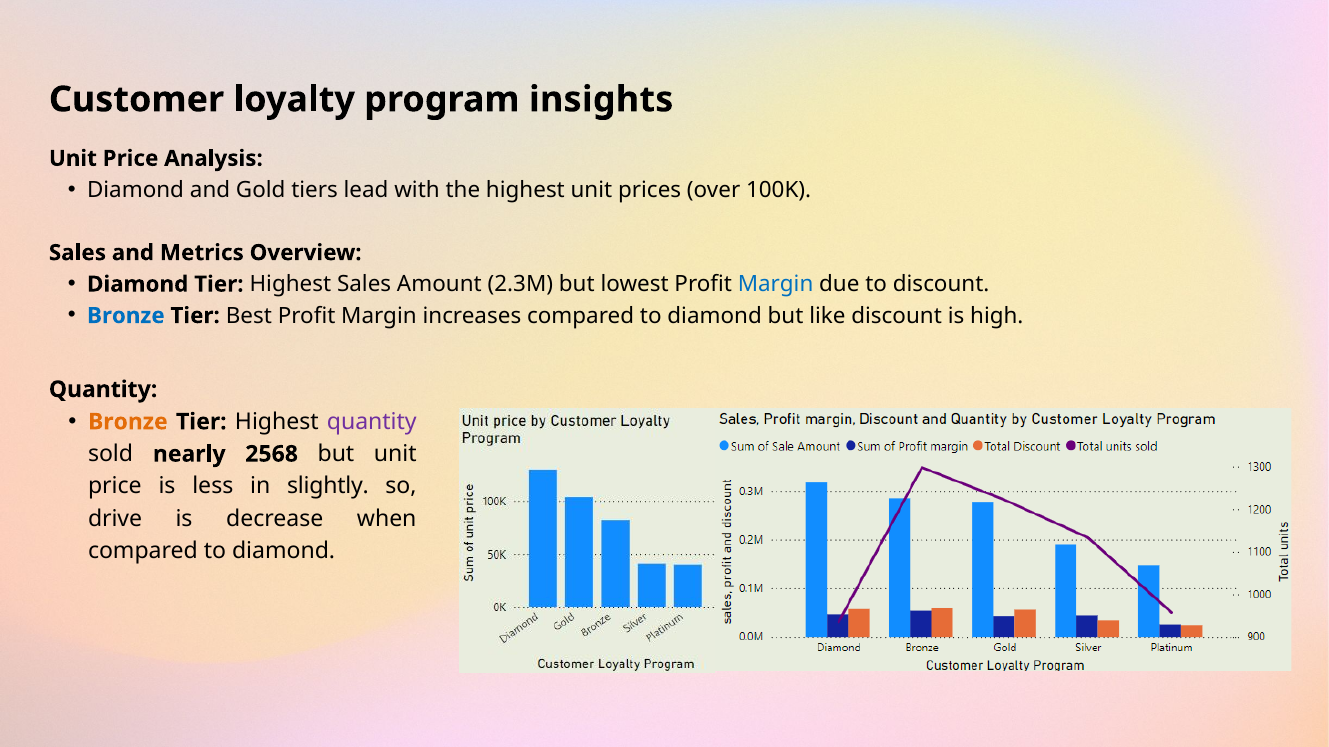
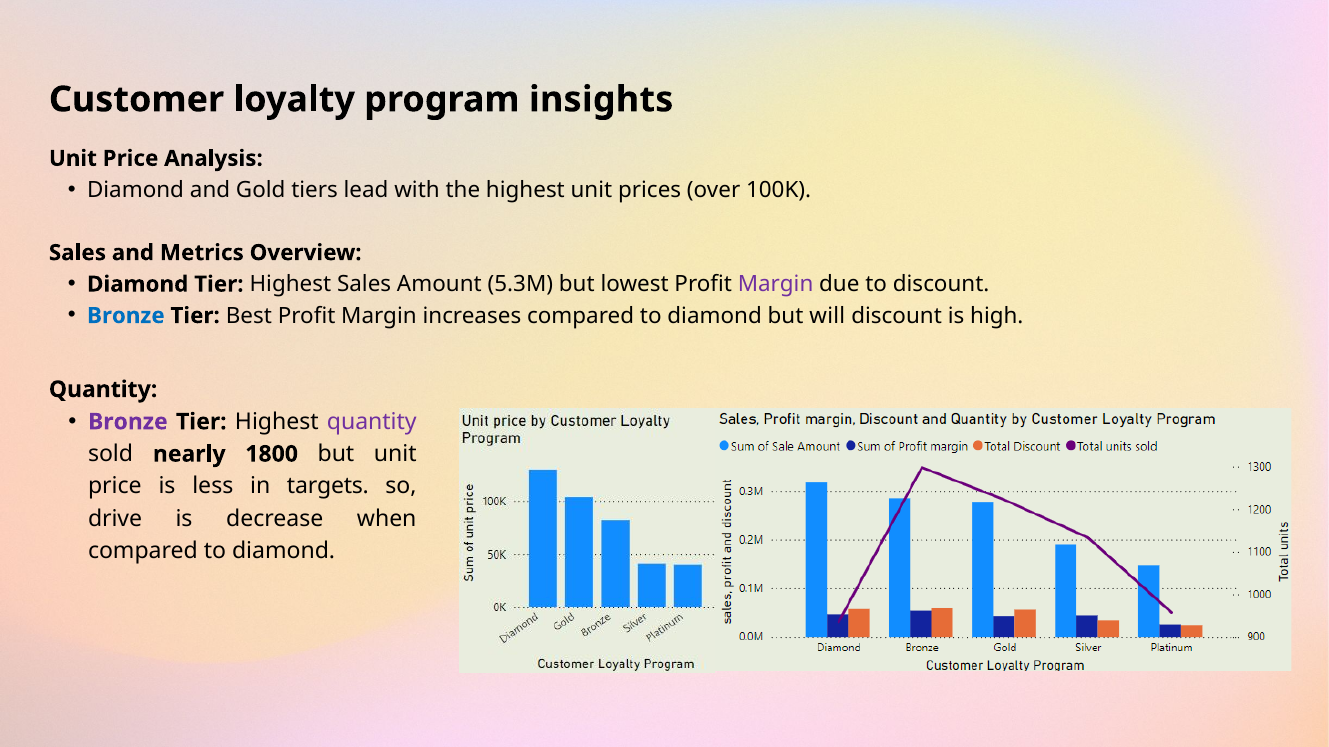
2.3M: 2.3M -> 5.3M (520, 284)
Margin colour: blue -> purple (776, 284)
like: like -> will (827, 316)
Bronze colour: orange -> purple (128, 422)
2568: 2568 -> 1800 (272, 454)
slightly: slightly -> targets (328, 487)
